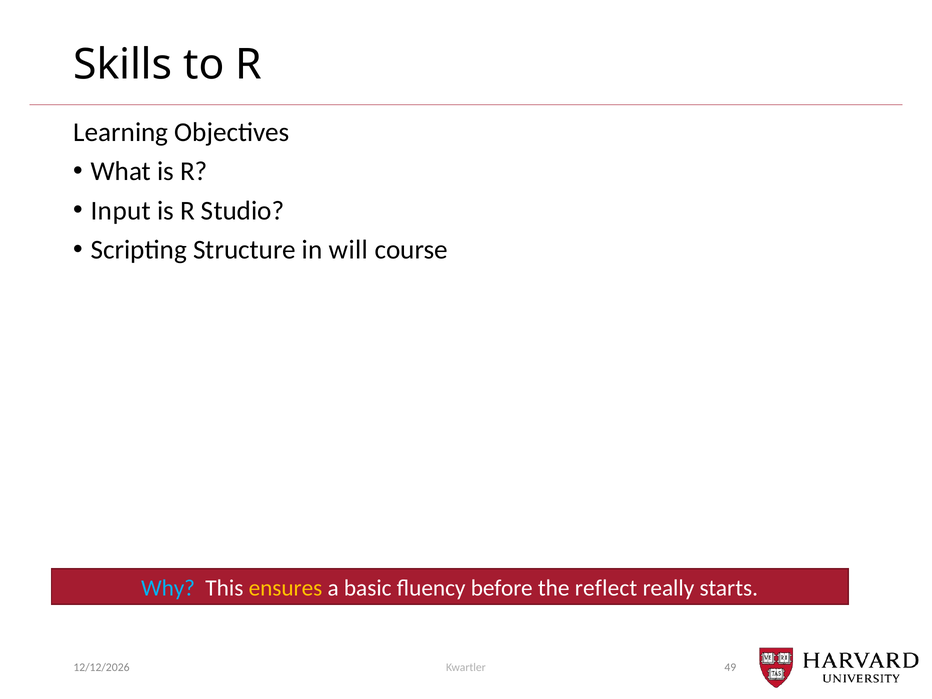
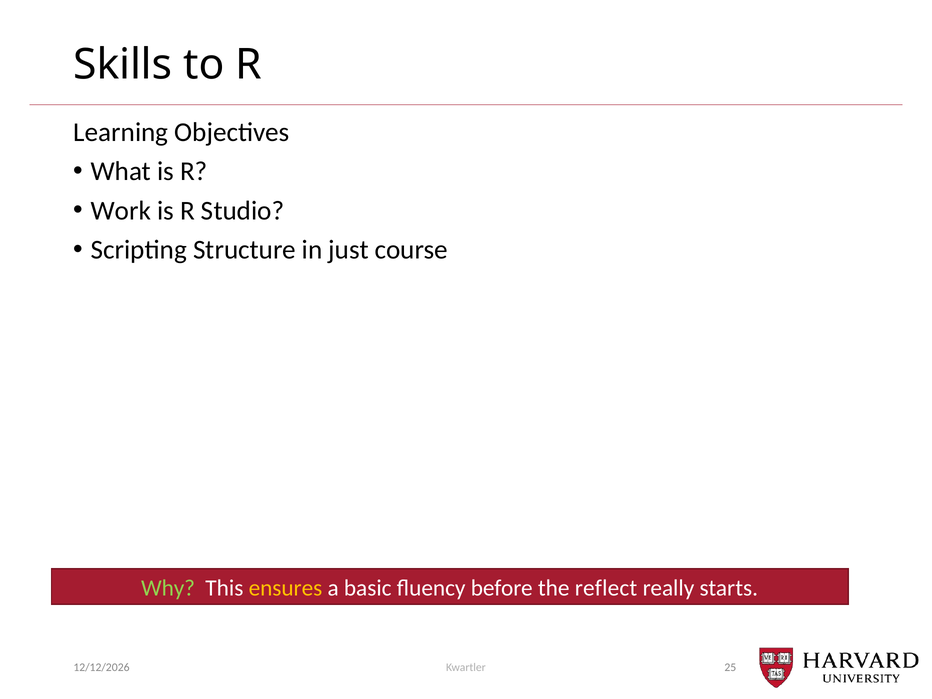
Input: Input -> Work (121, 211)
will: will -> just (349, 250)
Why colour: light blue -> light green (168, 588)
49: 49 -> 25 (730, 667)
